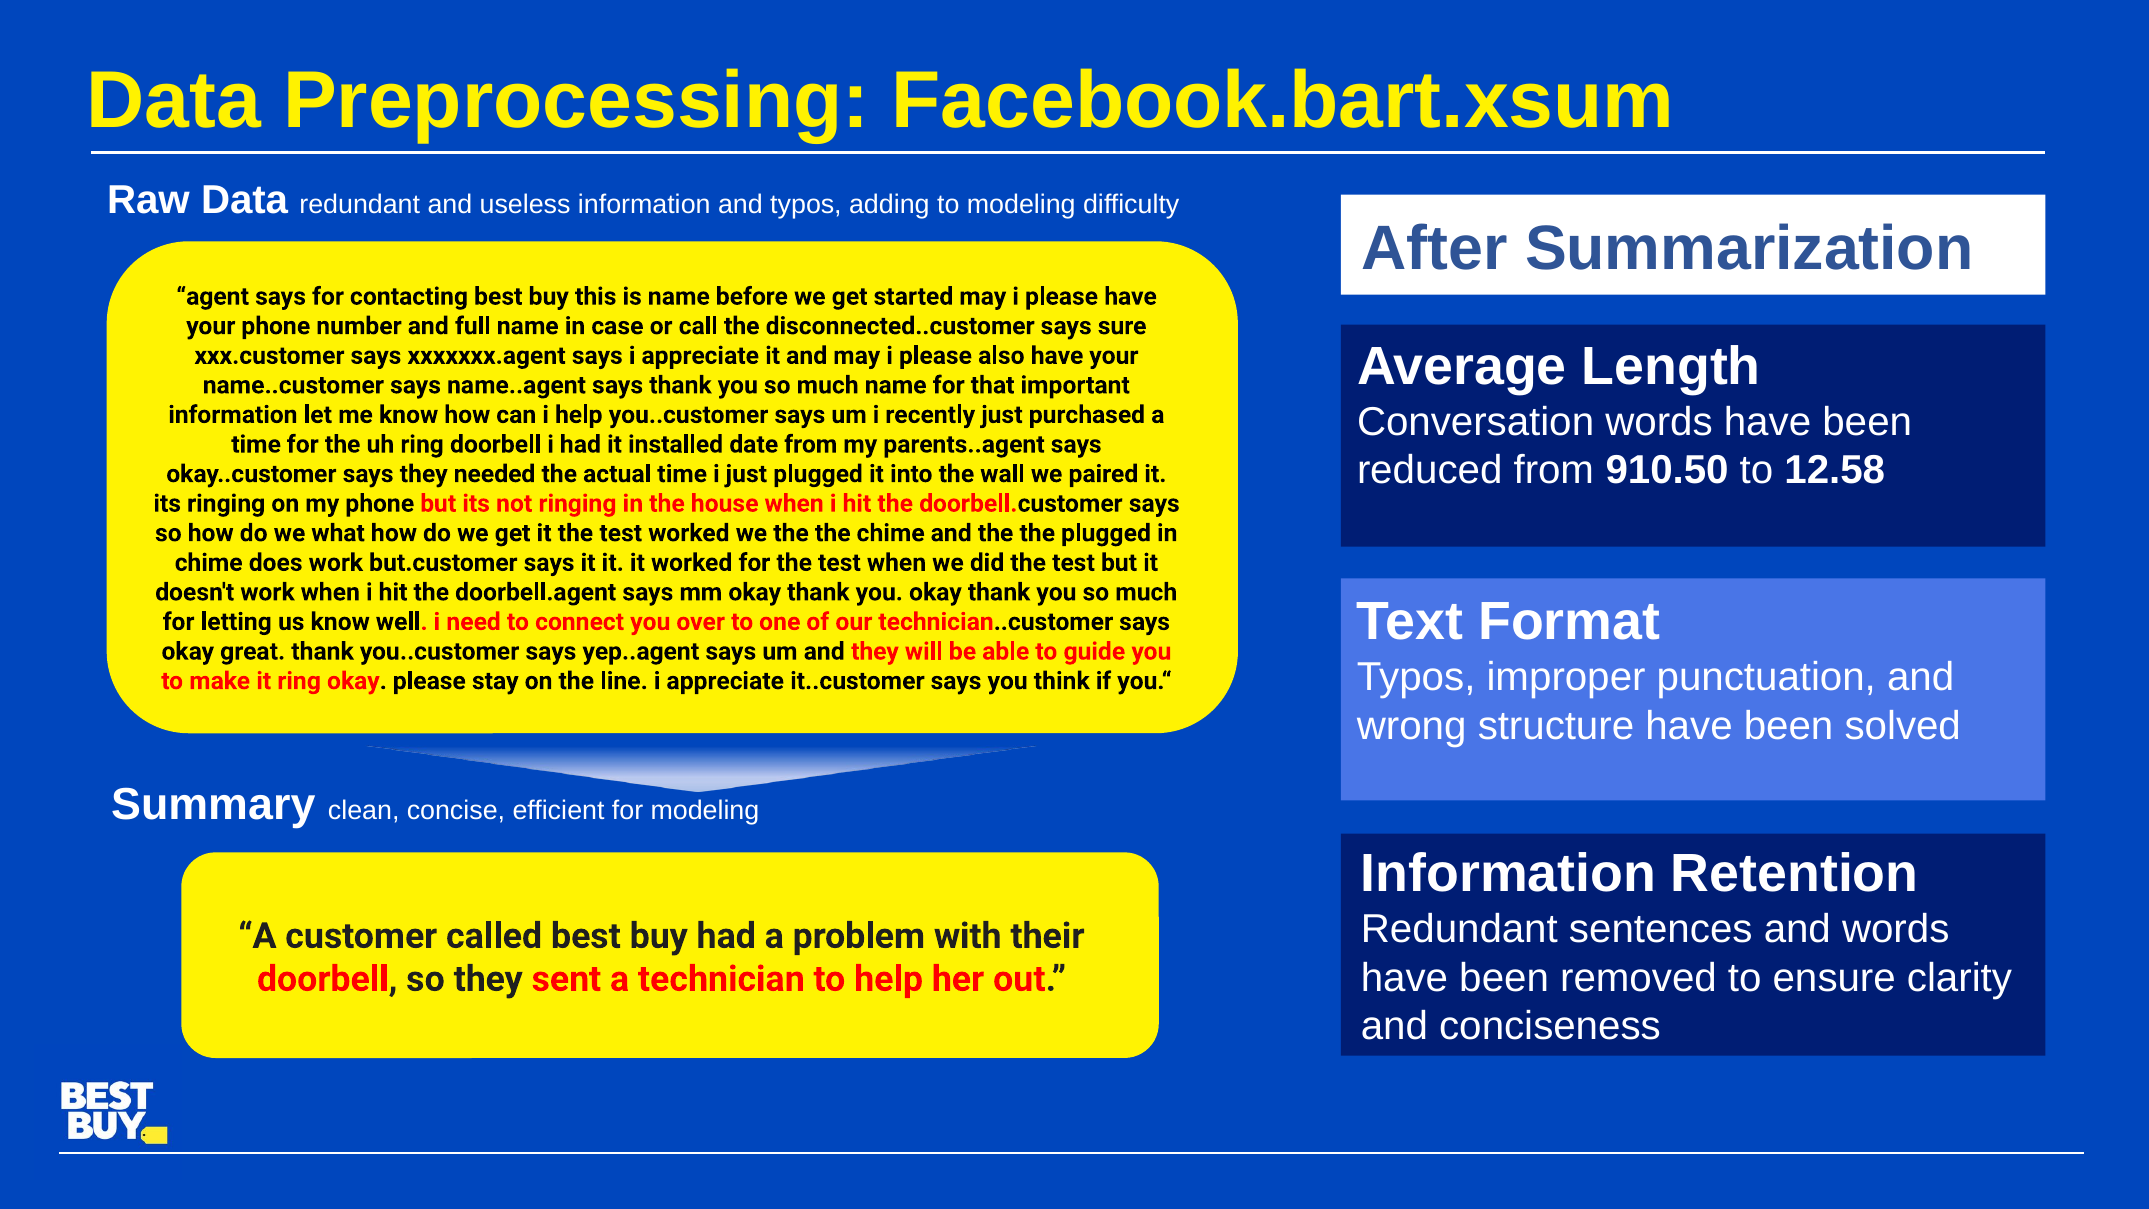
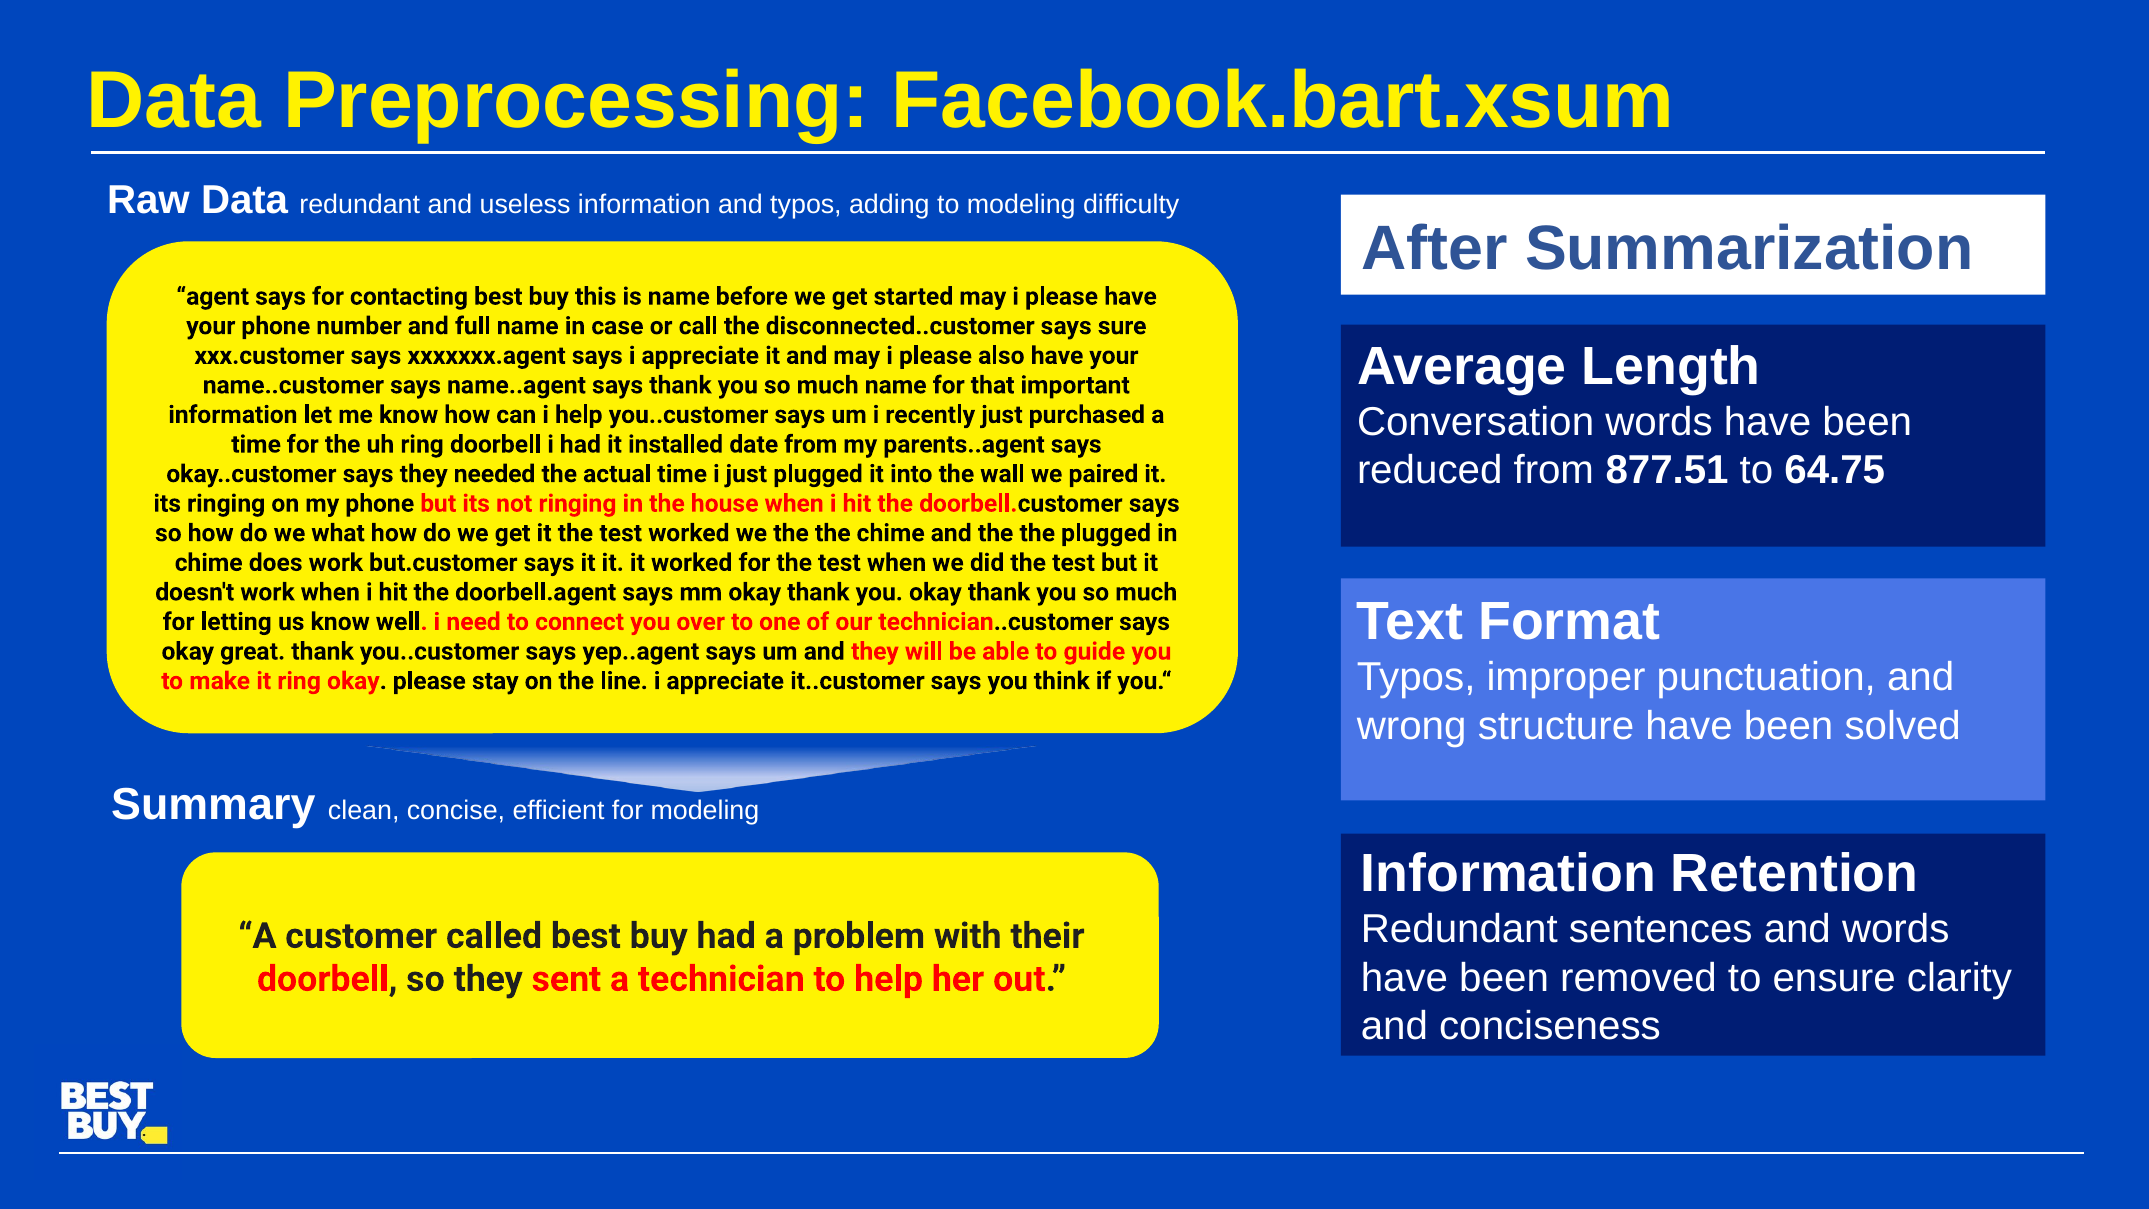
910.50: 910.50 -> 877.51 (1667, 470)
12.58: 12.58 -> 64.75 (1835, 470)
